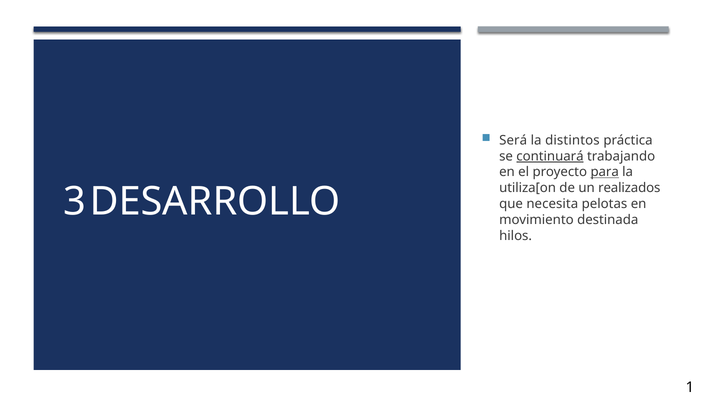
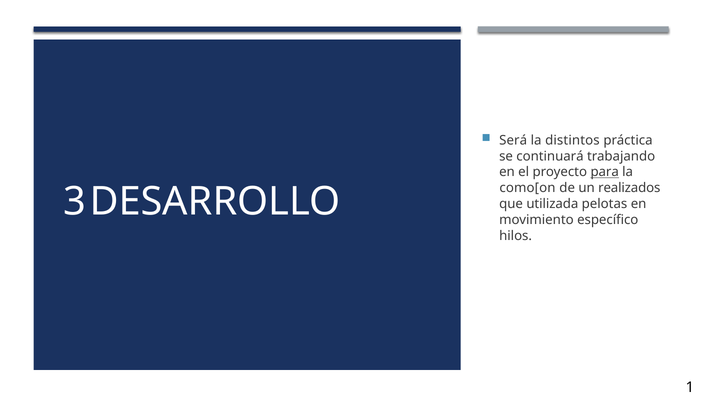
continuará underline: present -> none (550, 156)
utiliza[on: utiliza[on -> como[on (527, 188)
necesita: necesita -> utilizada (552, 204)
destinada: destinada -> específico (608, 220)
